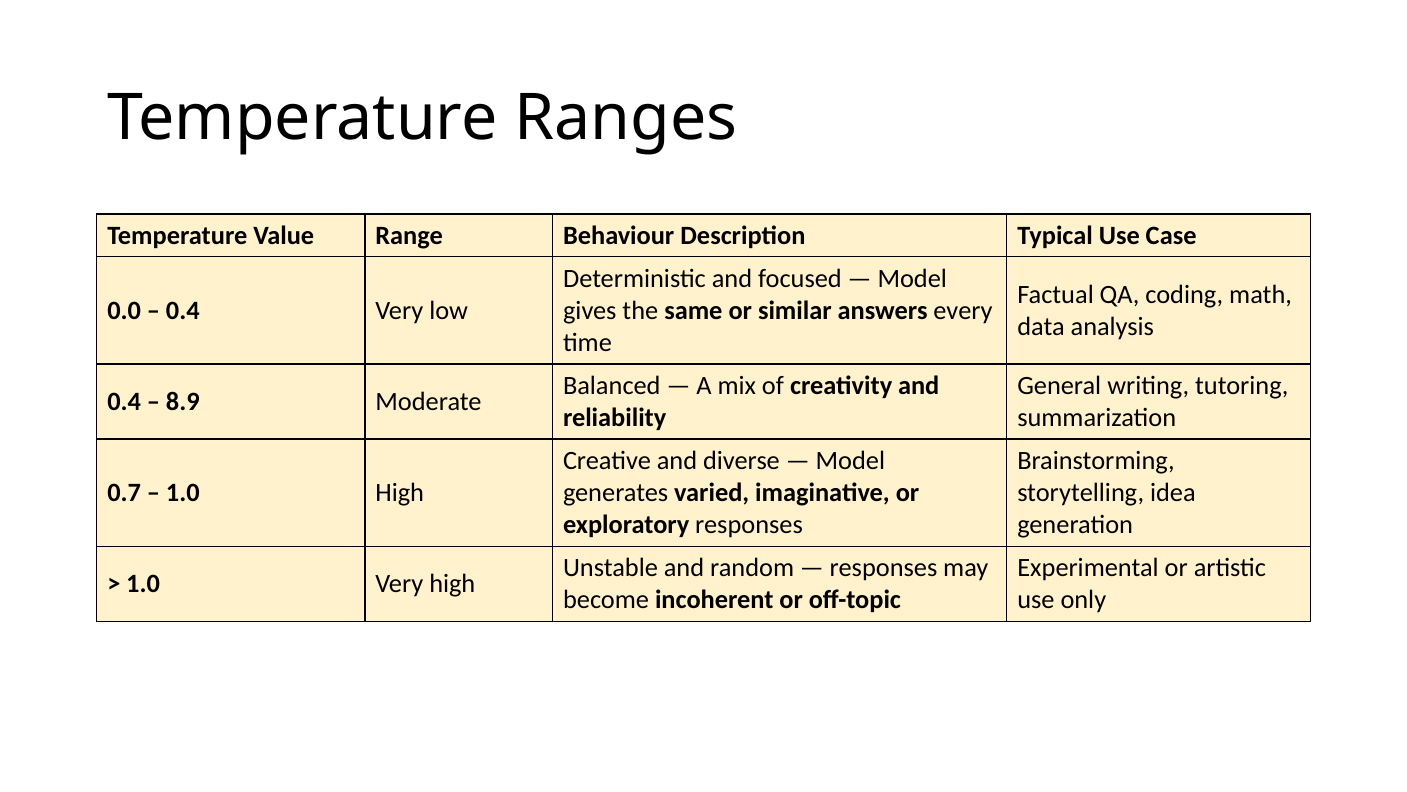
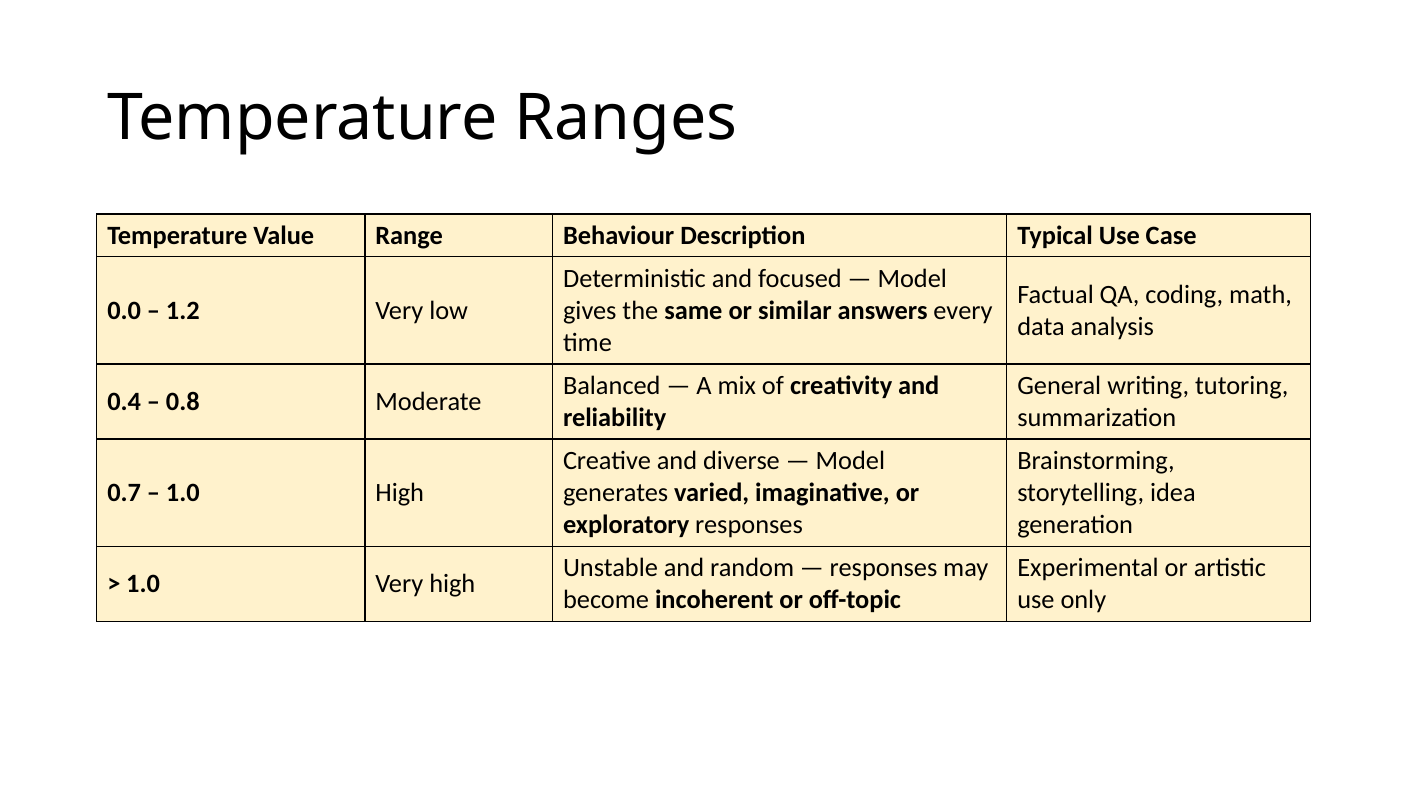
0.4: 0.4 -> 1.2 (183, 310)
8.9: 8.9 -> 0.8 (183, 402)
